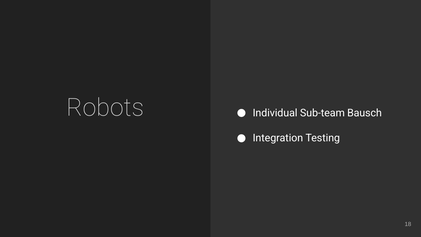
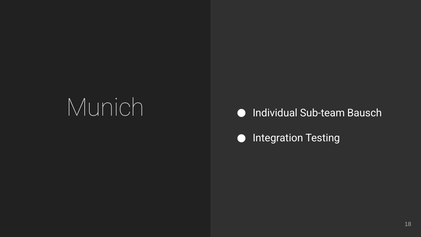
Robots: Robots -> Munich (105, 108)
